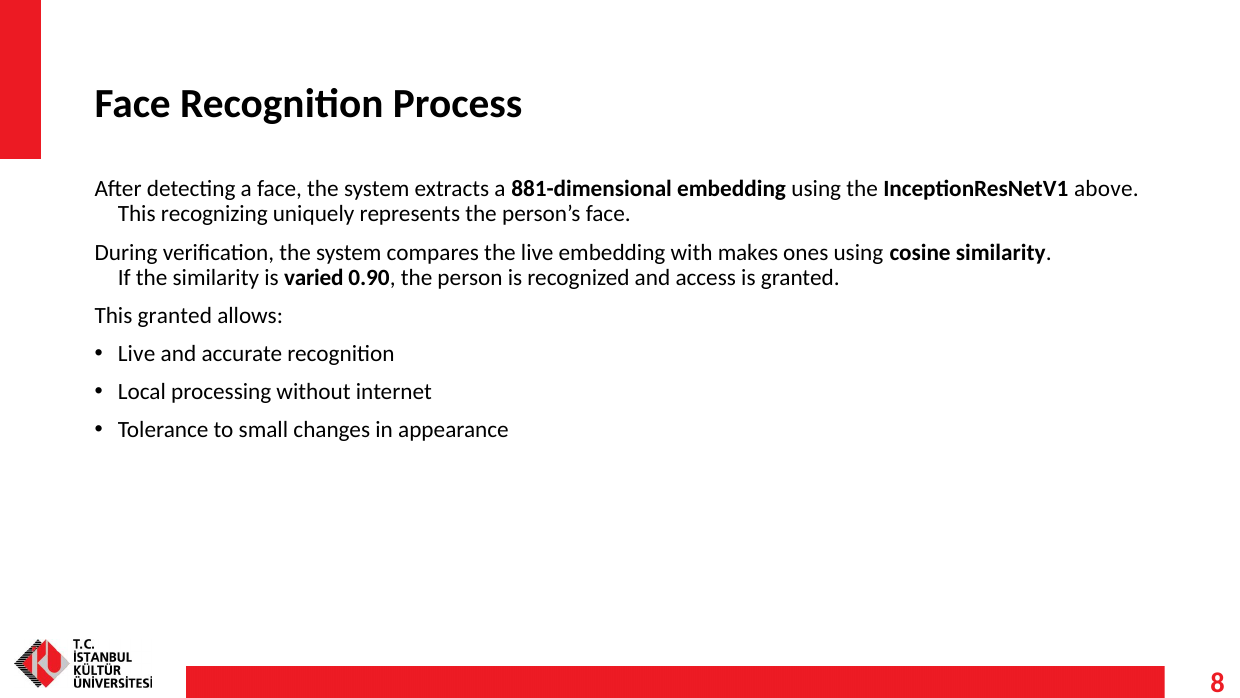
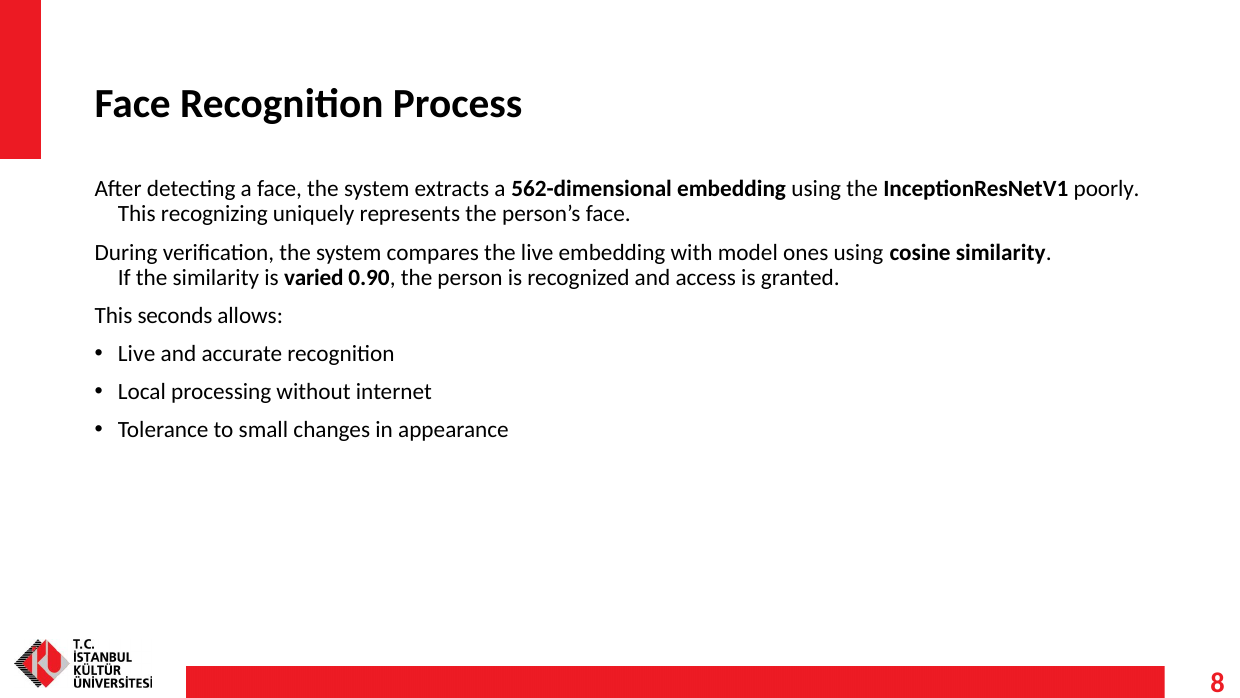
881-dimensional: 881-dimensional -> 562-dimensional (592, 189)
above: above -> poorly (1107, 189)
makes: makes -> model (748, 252)
This granted: granted -> seconds (175, 315)
